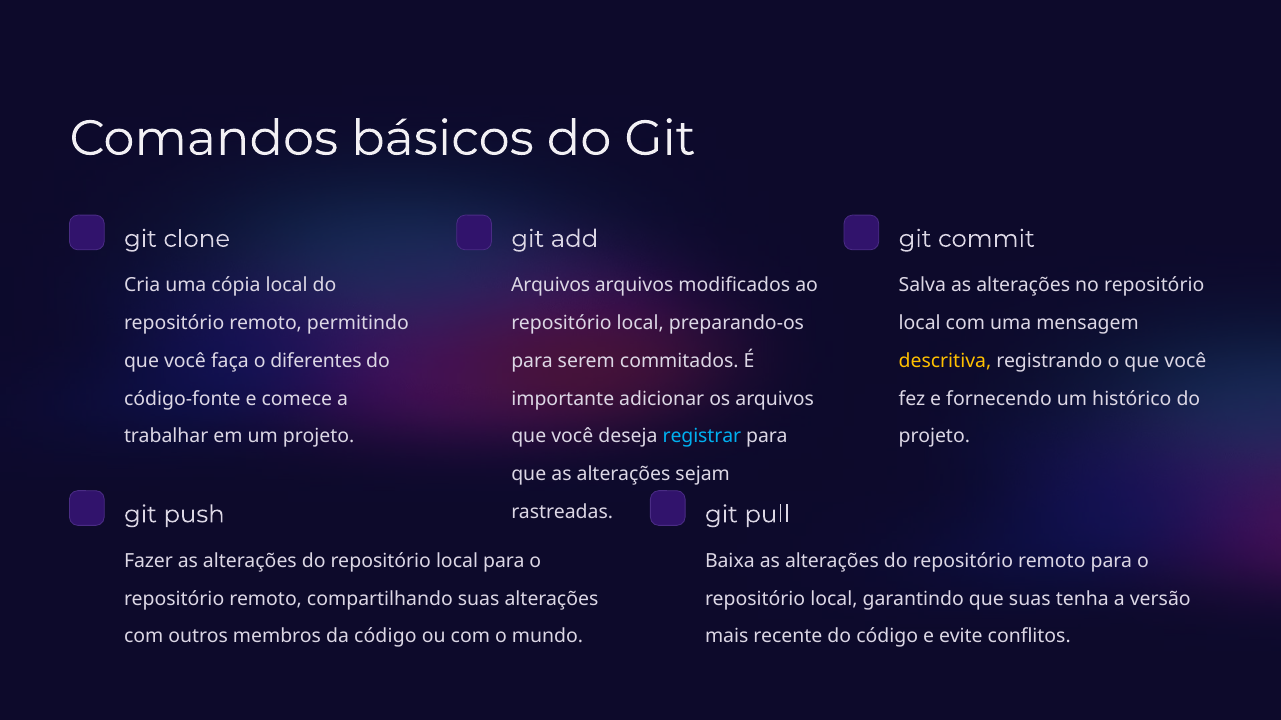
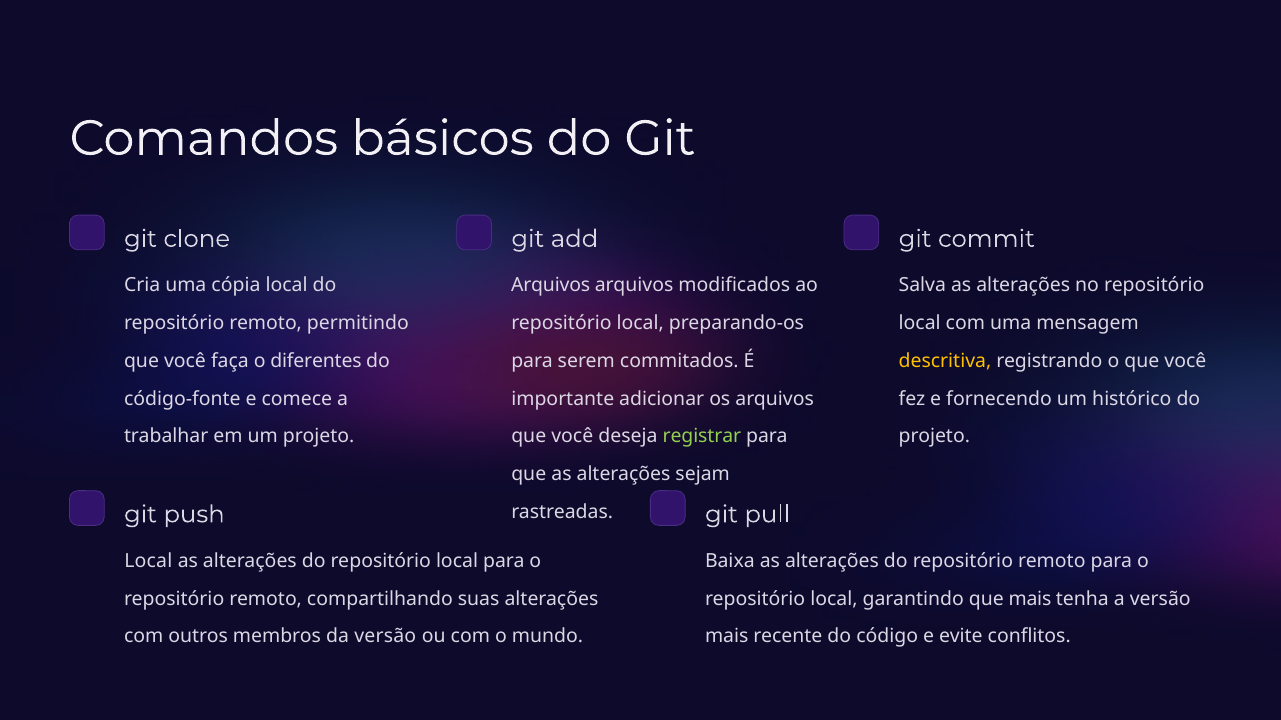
registrar colour: light blue -> light green (702, 437)
Fazer: Fazer -> Local (148, 561)
que suas: suas -> mais (1030, 599)
da código: código -> versão (385, 637)
